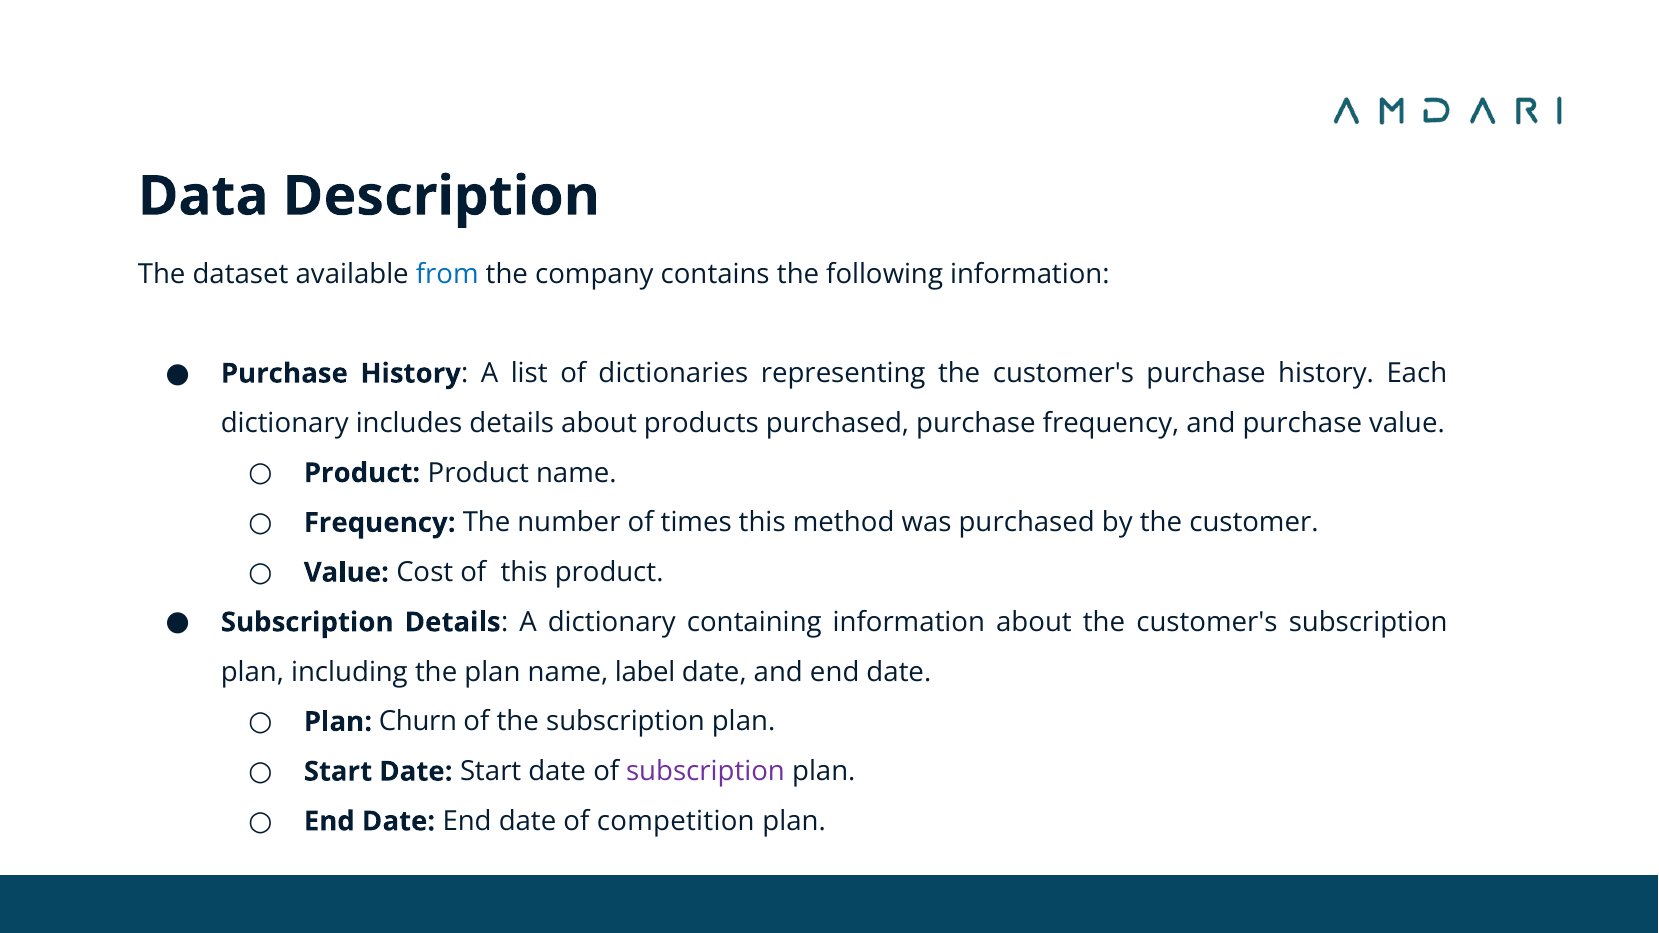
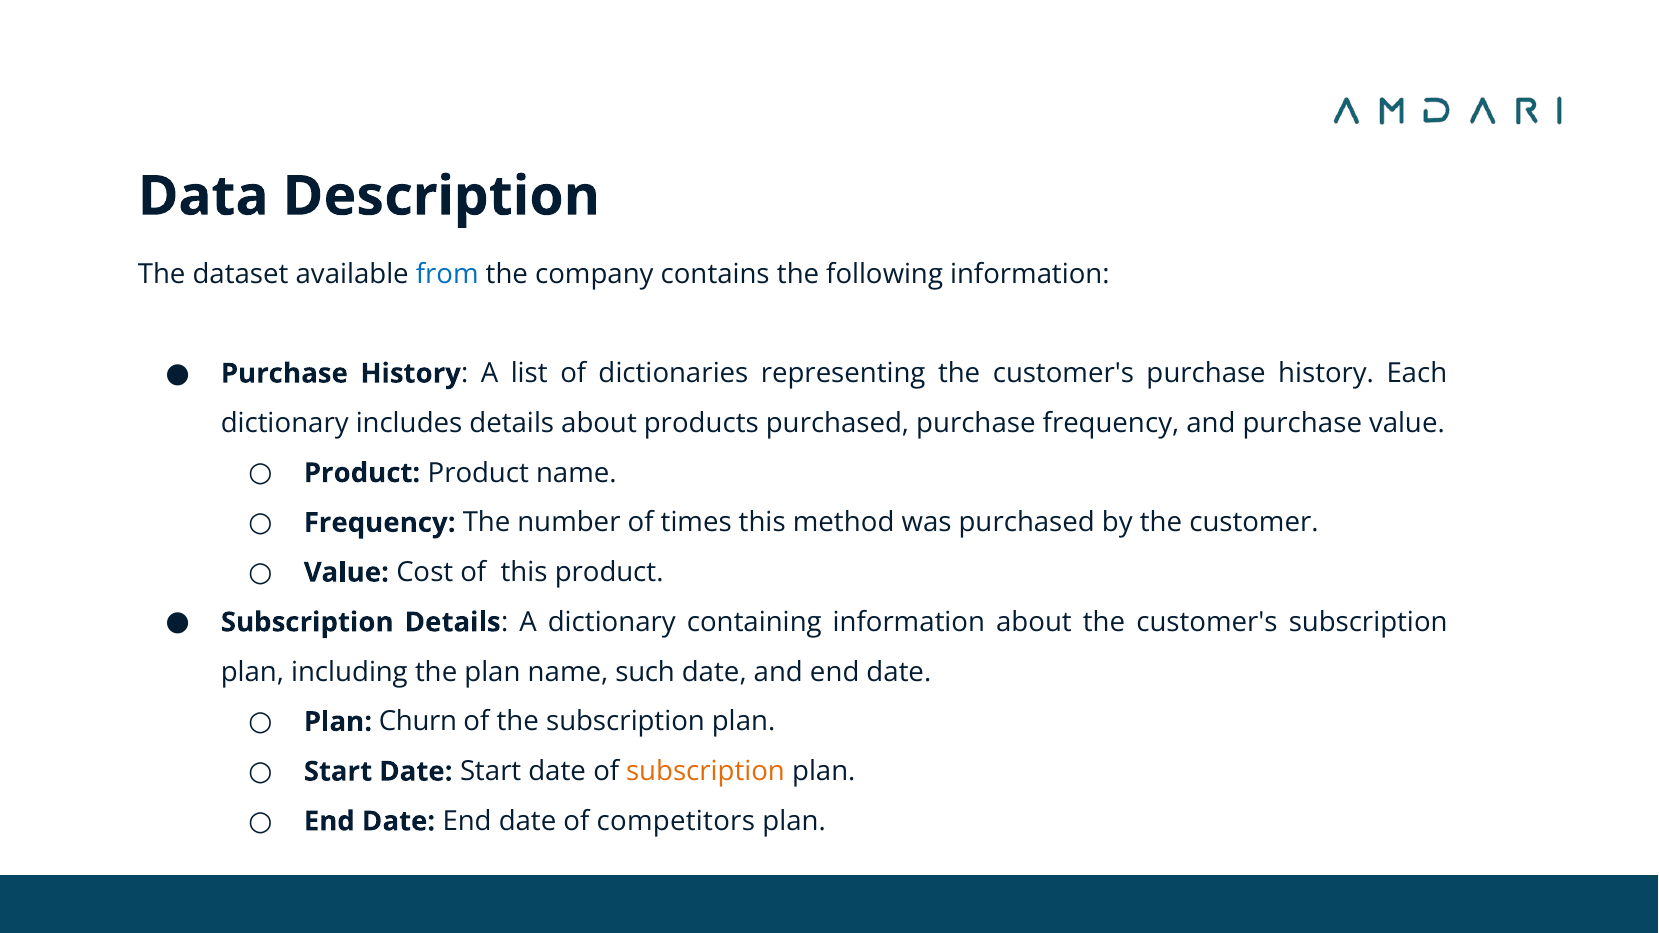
label: label -> such (645, 672)
subscription colour: purple -> orange (705, 772)
competition: competition -> competitors (676, 821)
